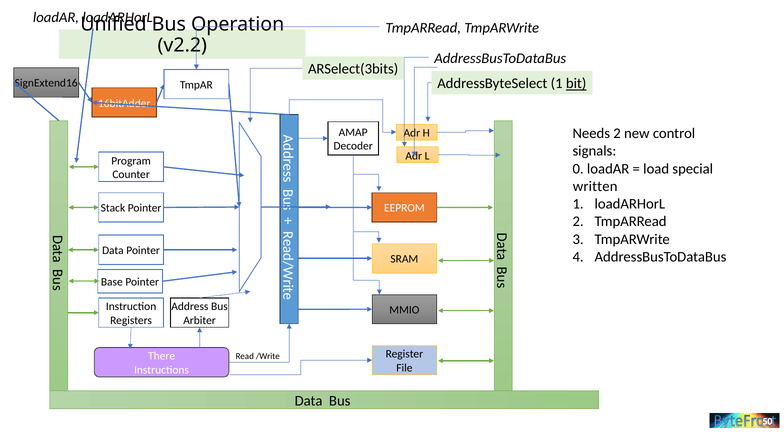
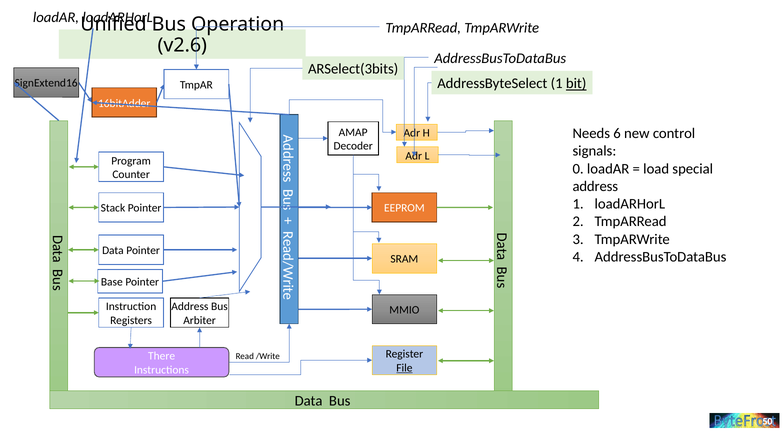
v2.2: v2.2 -> v2.6 (182, 45)
Needs 2: 2 -> 6 (617, 133)
written: written -> address (595, 186)
File underline: none -> present (404, 368)
